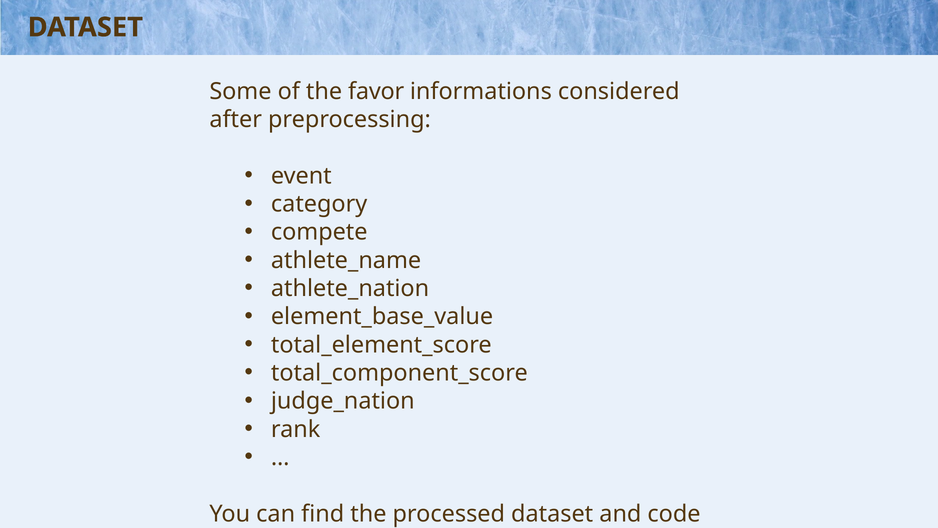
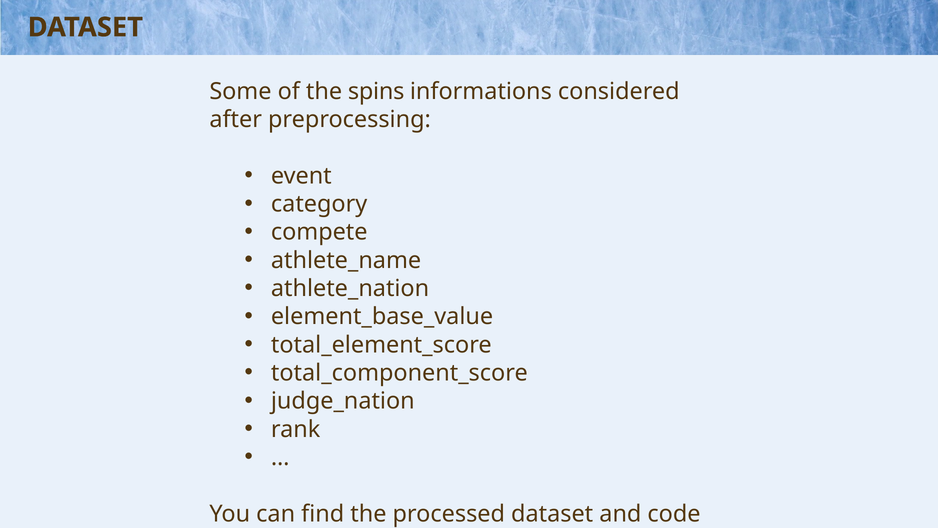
favor: favor -> spins (376, 91)
